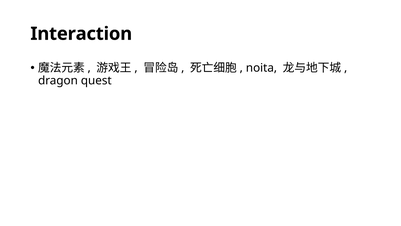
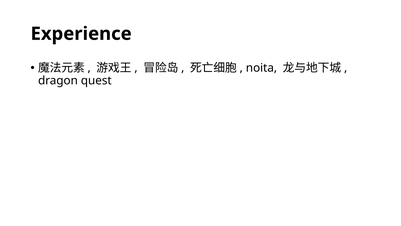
Interaction: Interaction -> Experience (81, 34)
